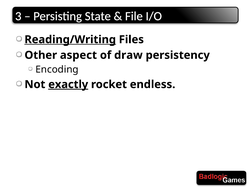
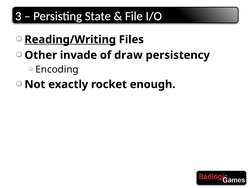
aspect: aspect -> invade (78, 55)
exactly underline: present -> none (68, 85)
endless: endless -> enough (153, 85)
